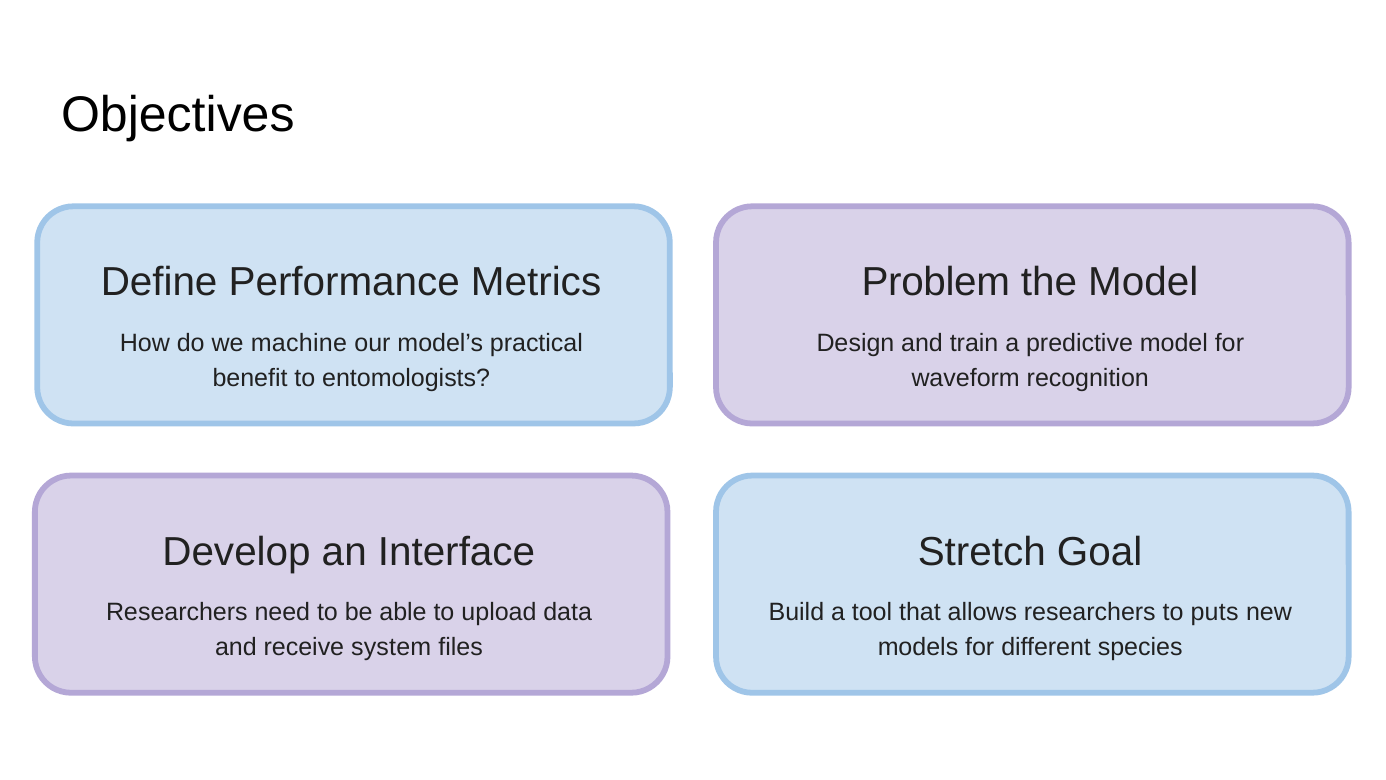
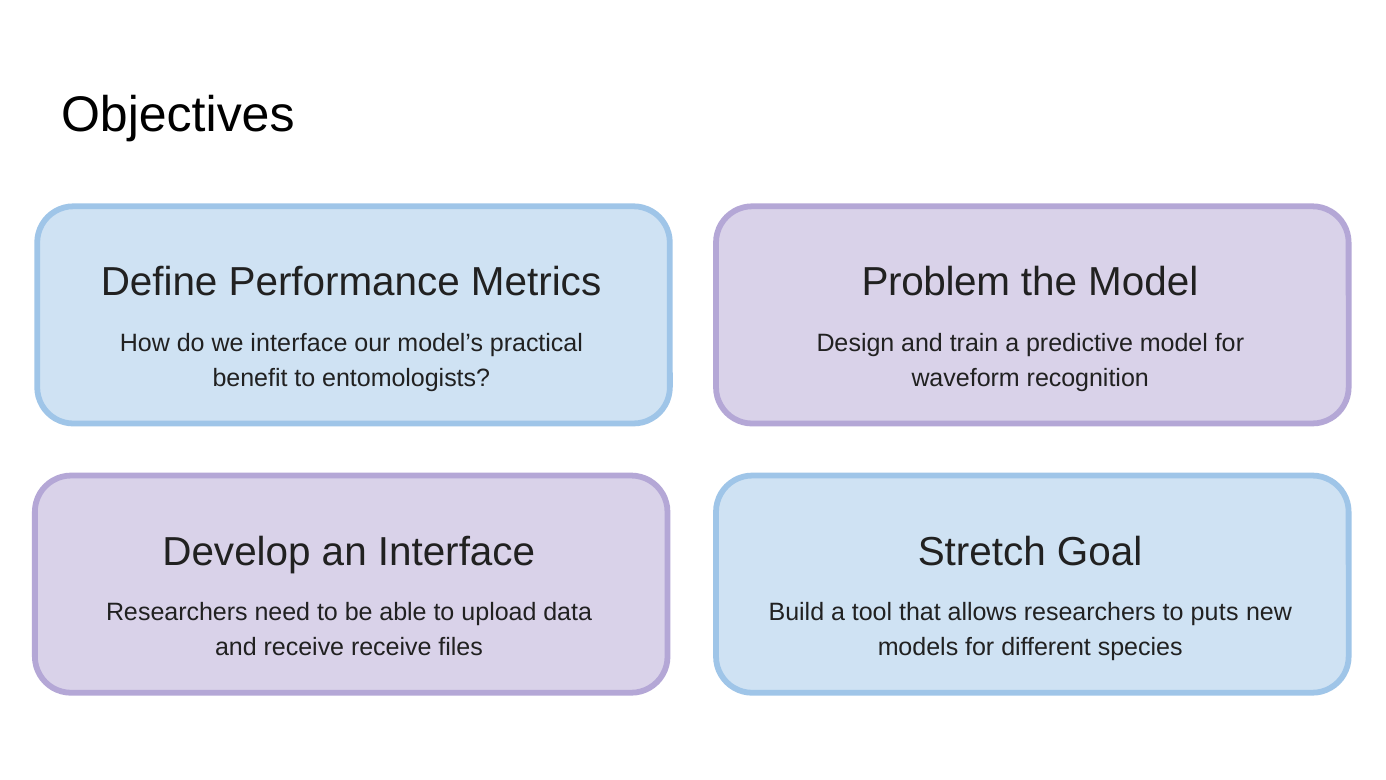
we machine: machine -> interface (299, 343)
receive system: system -> receive (391, 647)
